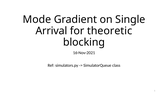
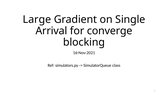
Mode: Mode -> Large (37, 19)
theoretic: theoretic -> converge (110, 31)
